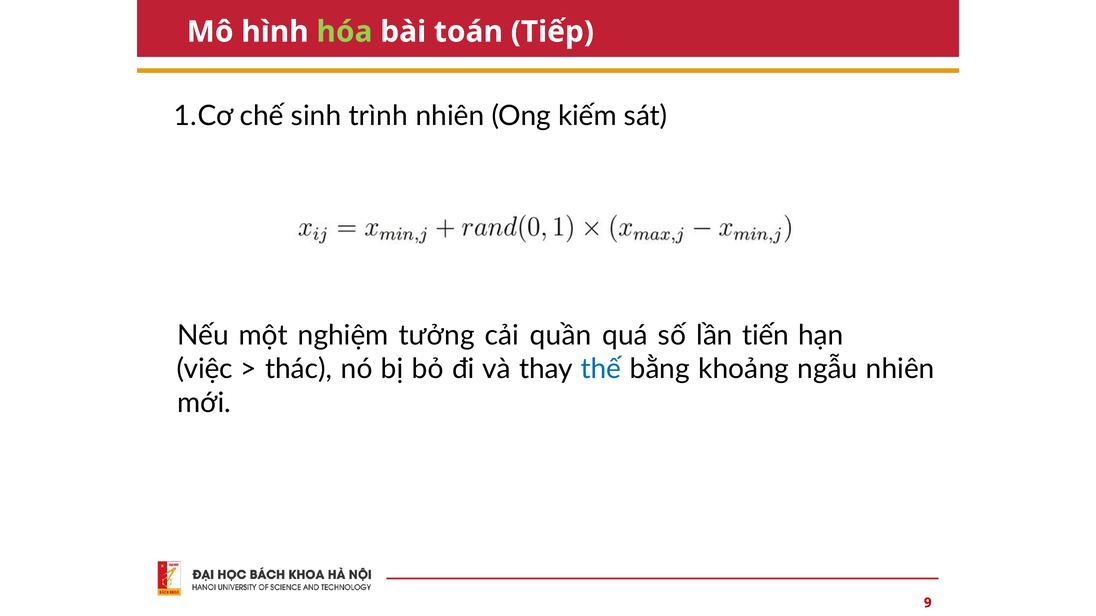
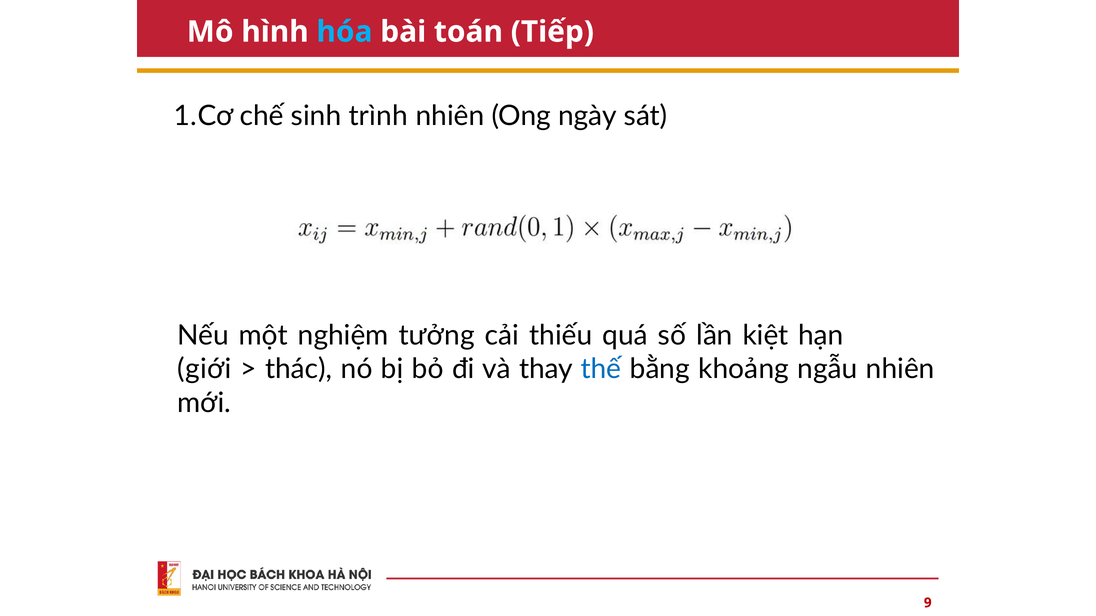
hóa colour: light green -> light blue (344, 32)
kiếm: kiếm -> ngày (587, 116)
quần: quần -> thiếu (561, 336)
tiến: tiến -> kiệt (766, 336)
việc: việc -> giới (204, 369)
